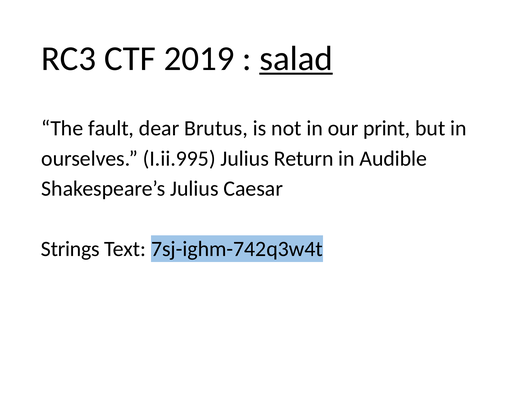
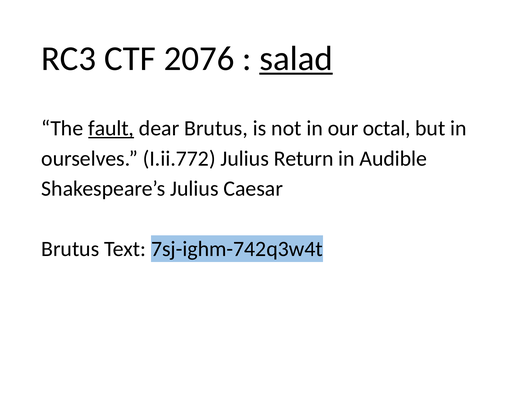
2019: 2019 -> 2076 (199, 59)
fault underline: none -> present (111, 128)
print: print -> octal (387, 128)
I.ii.995: I.ii.995 -> I.ii.772 (179, 159)
Strings: Strings -> Brutus (70, 249)
